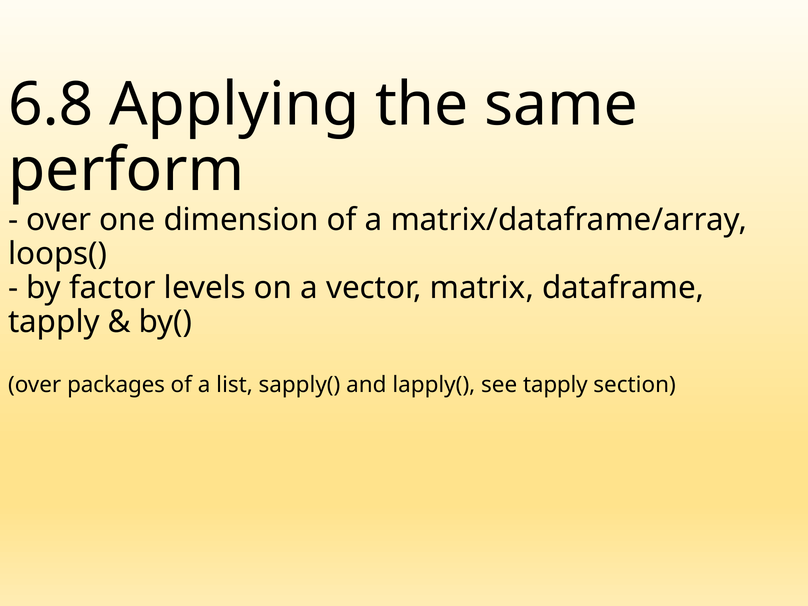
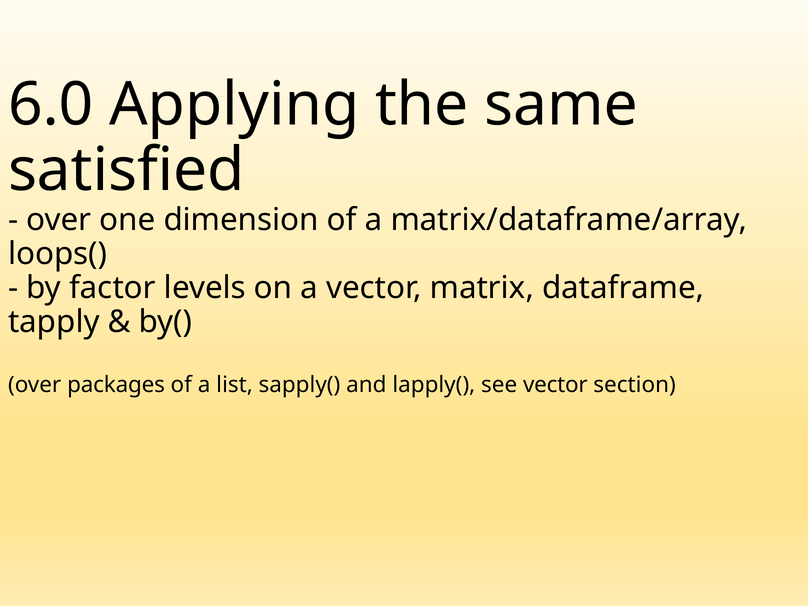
6.8: 6.8 -> 6.0 (51, 105)
perform: perform -> satisfied (126, 170)
see tapply: tapply -> vector (555, 385)
